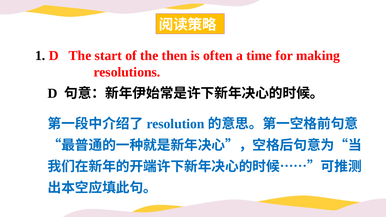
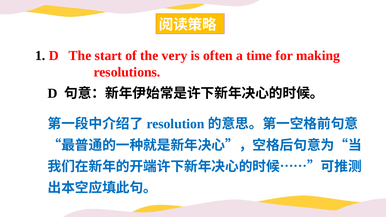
then: then -> very (175, 56)
